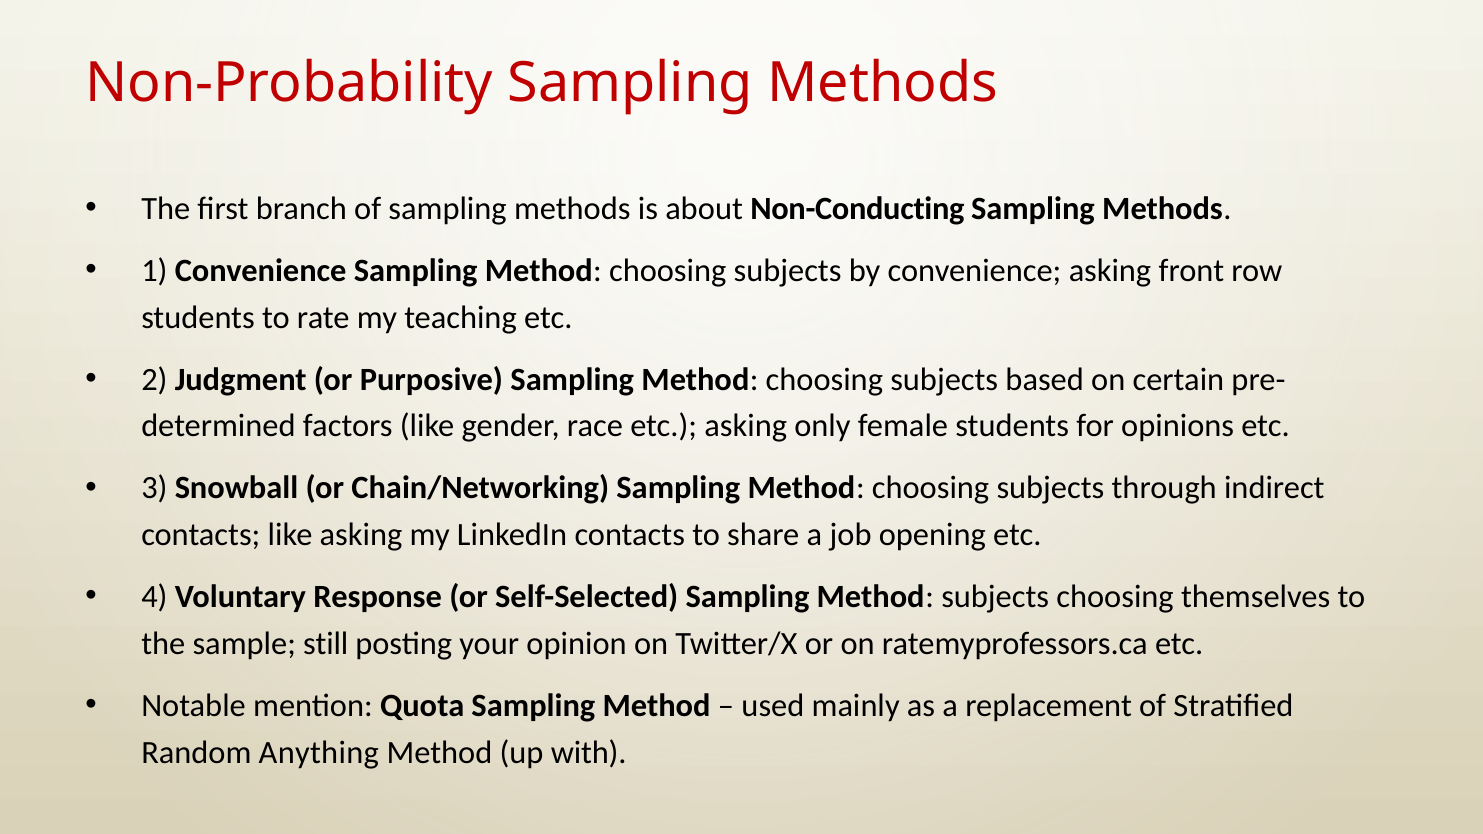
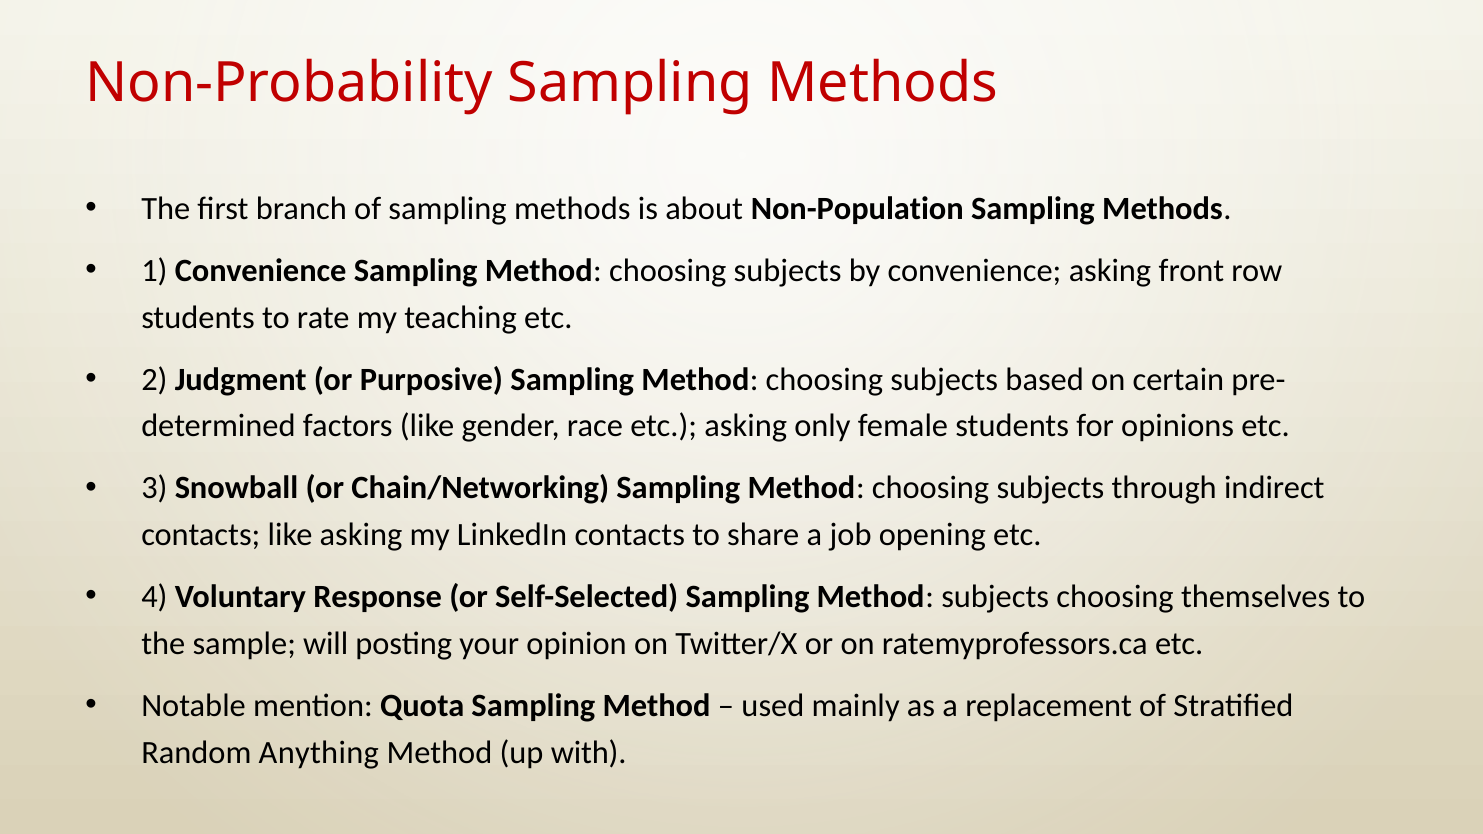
Non-Conducting: Non-Conducting -> Non-Population (857, 209)
still: still -> will (326, 644)
